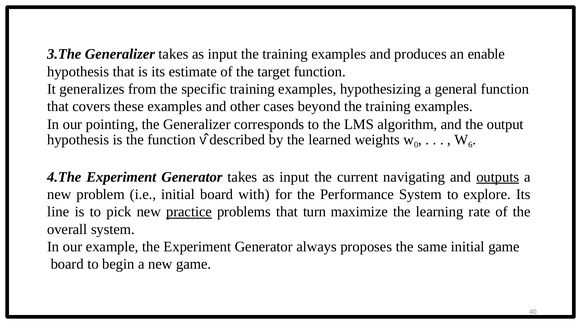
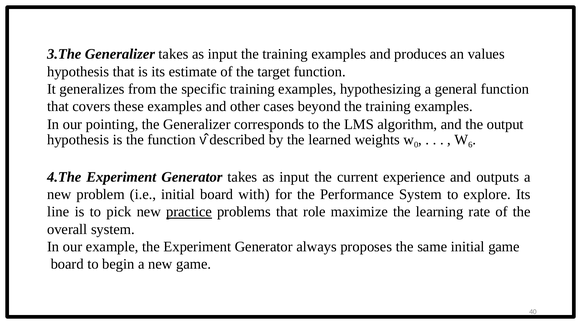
enable: enable -> values (486, 54)
navigating: navigating -> experience (414, 177)
outputs underline: present -> none (498, 177)
turn: turn -> role (314, 212)
